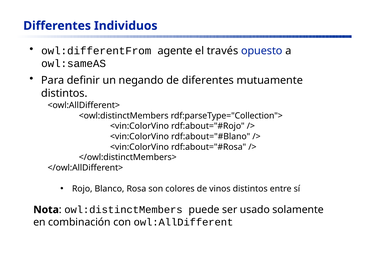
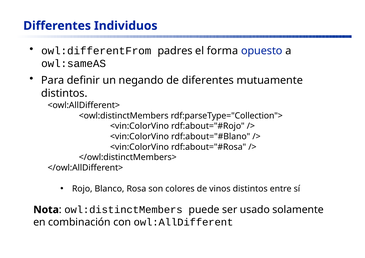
agente: agente -> padres (175, 51)
través: través -> forma (222, 51)
